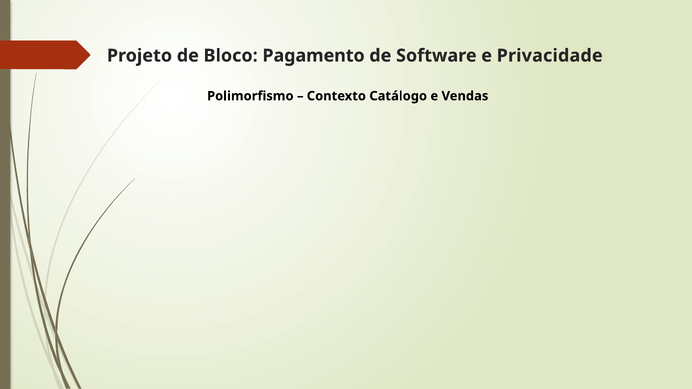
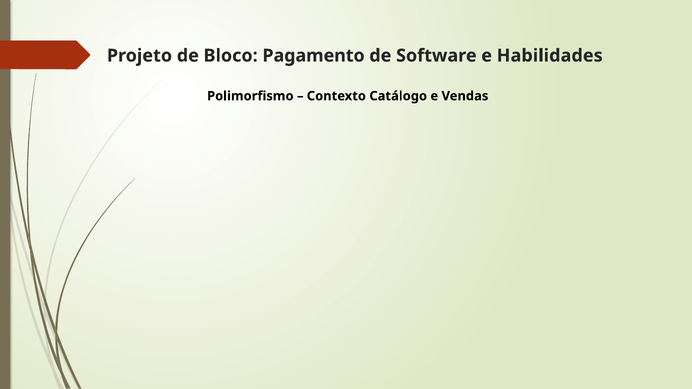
Privacidade: Privacidade -> Habilidades (550, 56)
